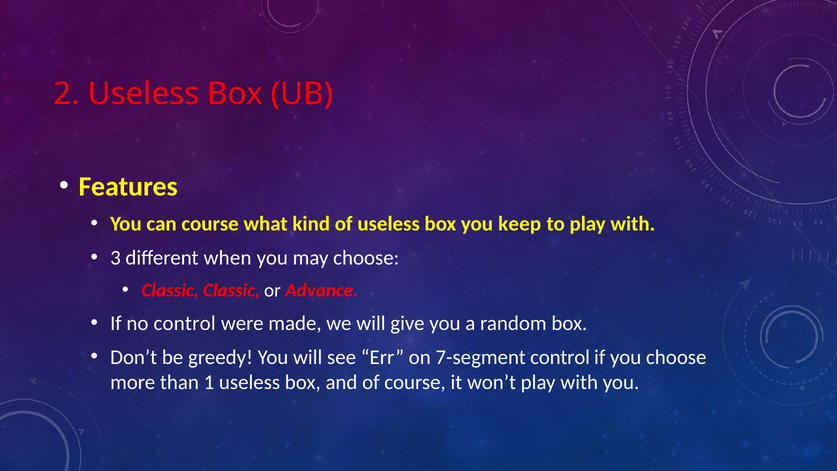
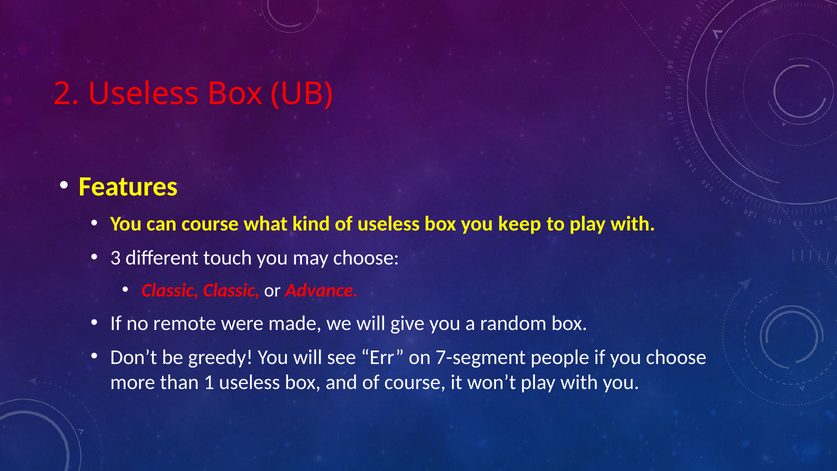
when: when -> touch (228, 258)
no control: control -> remote (185, 323)
7-segment control: control -> people (560, 357)
